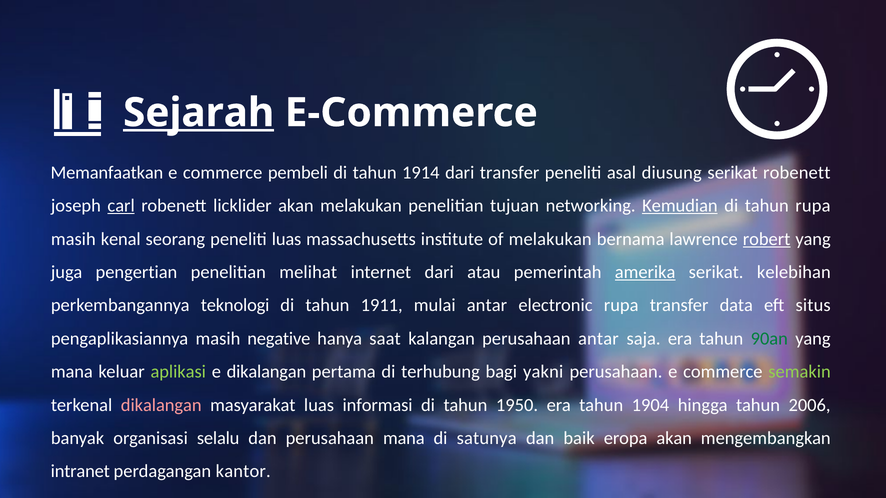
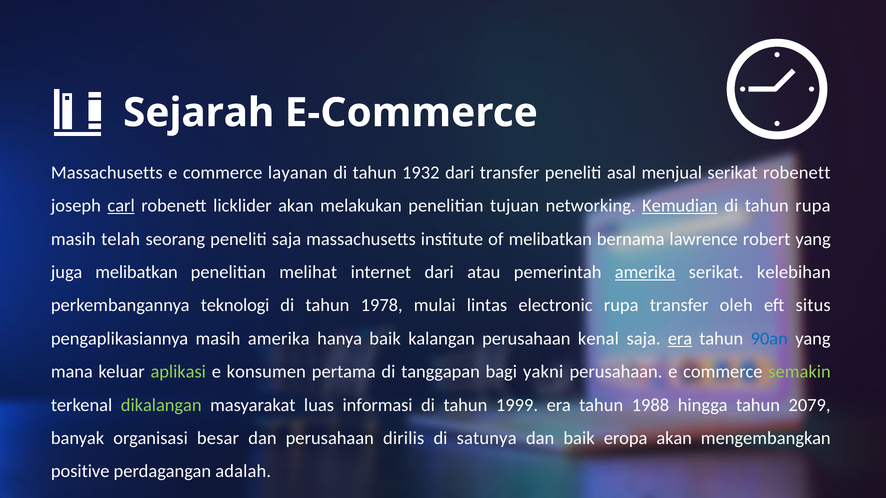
Sejarah underline: present -> none (199, 113)
Memanfaatkan: Memanfaatkan -> Massachusetts (107, 173)
pembeli: pembeli -> layanan (298, 173)
1914: 1914 -> 1932 (421, 173)
diusung: diusung -> menjual (672, 173)
kenal: kenal -> telah (121, 239)
peneliti luas: luas -> saja (286, 239)
of melakukan: melakukan -> melibatkan (550, 239)
robert underline: present -> none (767, 239)
juga pengertian: pengertian -> melibatkan (137, 272)
1911: 1911 -> 1978 (382, 306)
mulai antar: antar -> lintas (487, 306)
data: data -> oleh (736, 306)
masih negative: negative -> amerika (279, 339)
hanya saat: saat -> baik (385, 339)
perusahaan antar: antar -> kenal (598, 339)
era underline: none -> present (680, 339)
90an colour: green -> blue (769, 339)
e dikalangan: dikalangan -> konsumen (266, 372)
terhubung: terhubung -> tanggapan (440, 372)
dikalangan colour: pink -> light green (161, 405)
1950: 1950 -> 1999 (517, 405)
1904: 1904 -> 1988 (650, 405)
2006: 2006 -> 2079 (810, 405)
selalu: selalu -> besar (218, 438)
perusahaan mana: mana -> dirilis (404, 438)
intranet: intranet -> positive (80, 472)
kantor: kantor -> adalah (243, 472)
